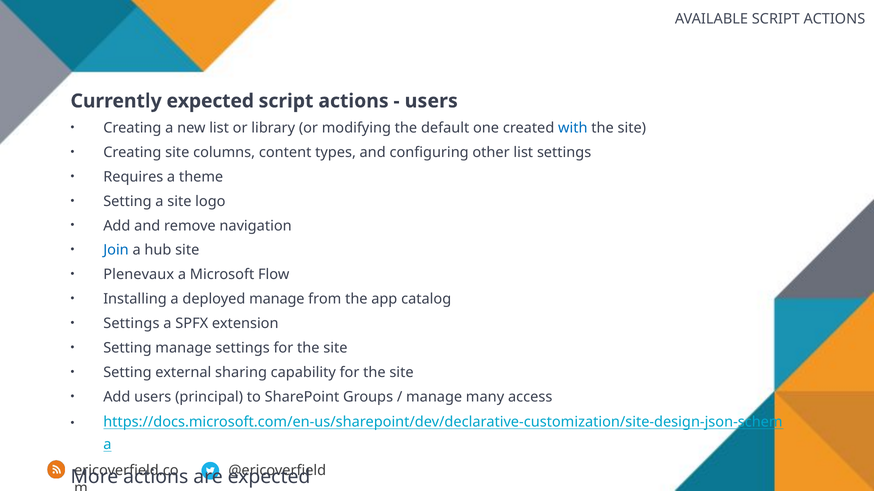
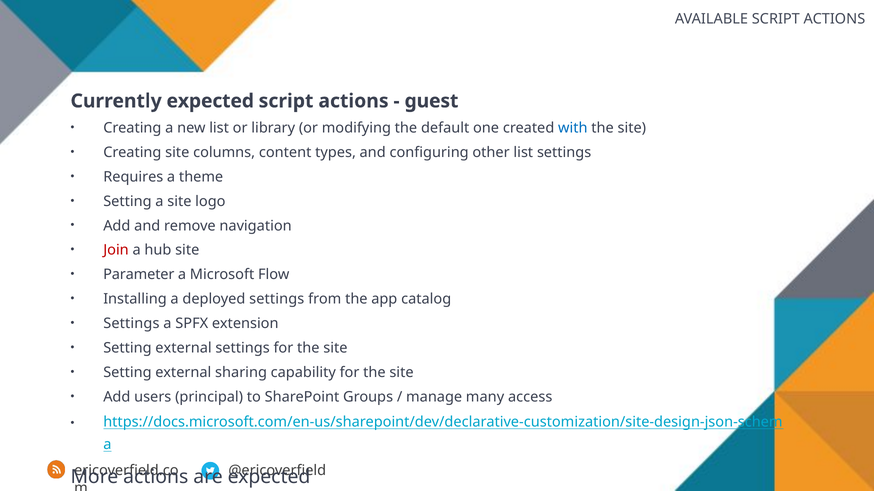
users: users -> guest (431, 101)
Join colour: blue -> red (116, 250)
Plenevaux: Plenevaux -> Parameter (139, 275)
deployed manage: manage -> settings (277, 299)
manage: manage -> external (184, 348)
